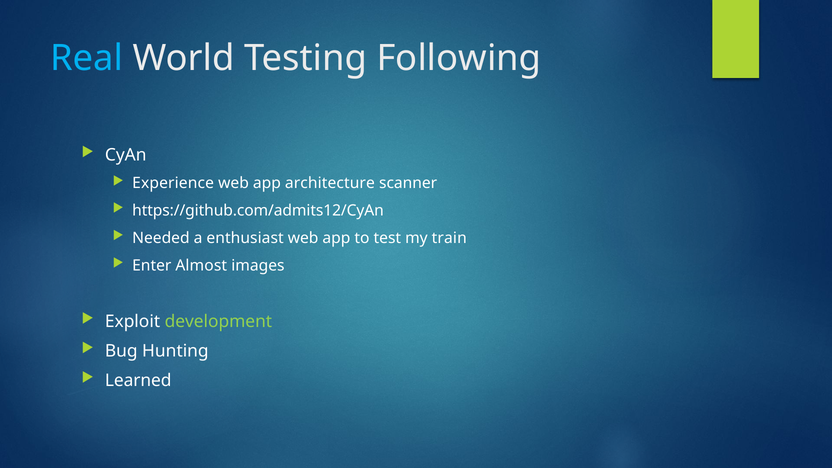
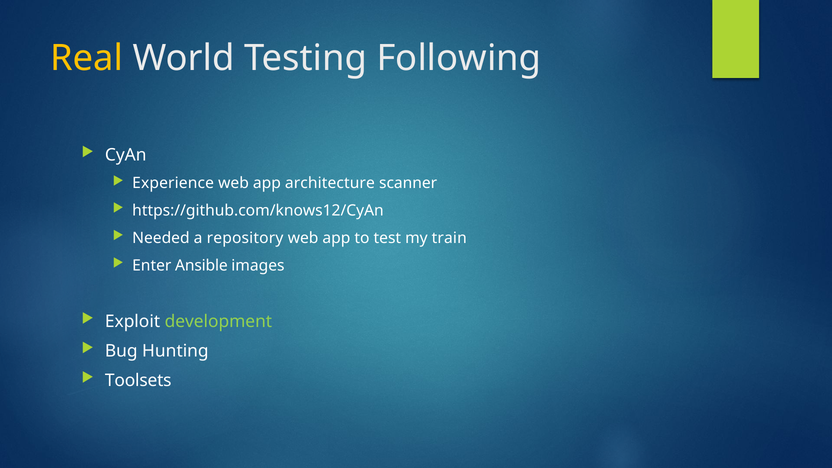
Real colour: light blue -> yellow (87, 58)
https://github.com/admits12/CyAn: https://github.com/admits12/CyAn -> https://github.com/knows12/CyAn (258, 211)
enthusiast: enthusiast -> repository (245, 238)
Almost: Almost -> Ansible (201, 265)
Learned: Learned -> Toolsets (138, 380)
